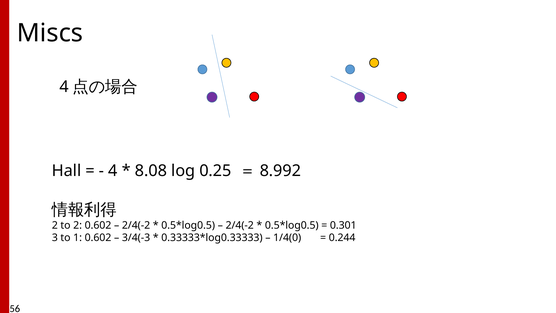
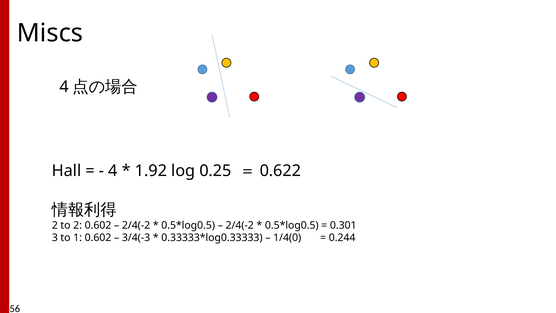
8.08: 8.08 -> 1.92 (151, 171)
8.992: 8.992 -> 0.622 (280, 171)
